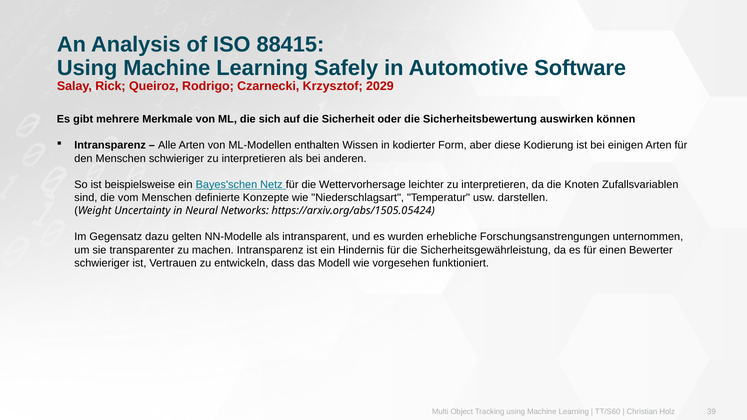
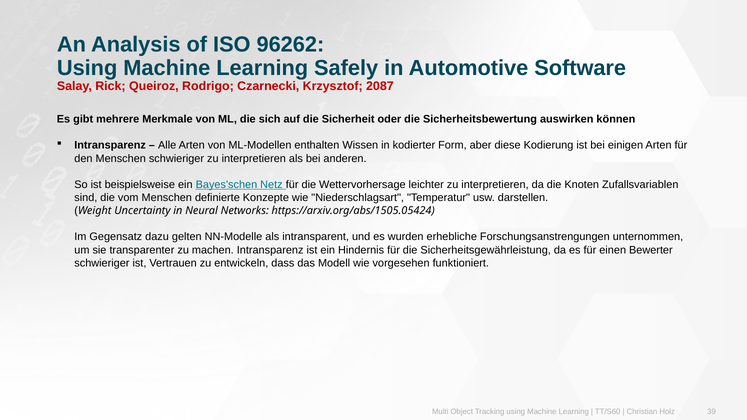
88415: 88415 -> 96262 (290, 44)
2029: 2029 -> 2087 (380, 86)
